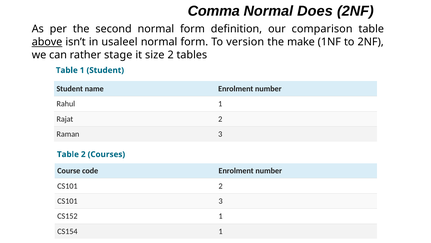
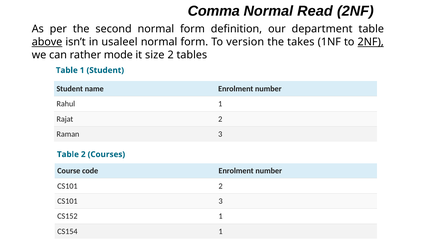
Does: Does -> Read (315, 11)
comparison: comparison -> department (322, 29)
make: make -> takes (301, 42)
2NF underline: none -> present (371, 42)
stage: stage -> mode (118, 55)
